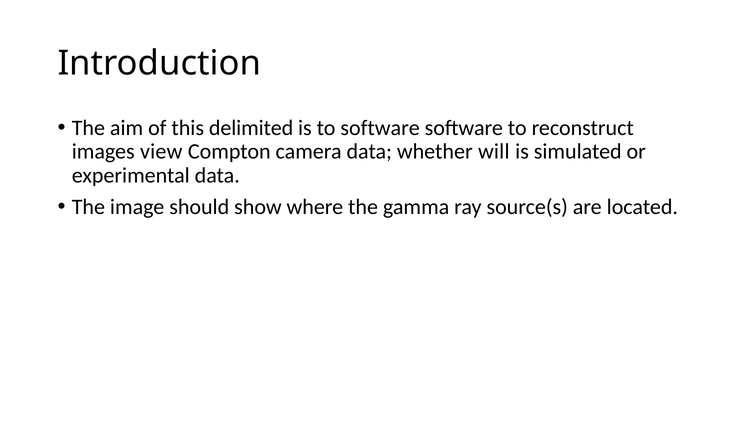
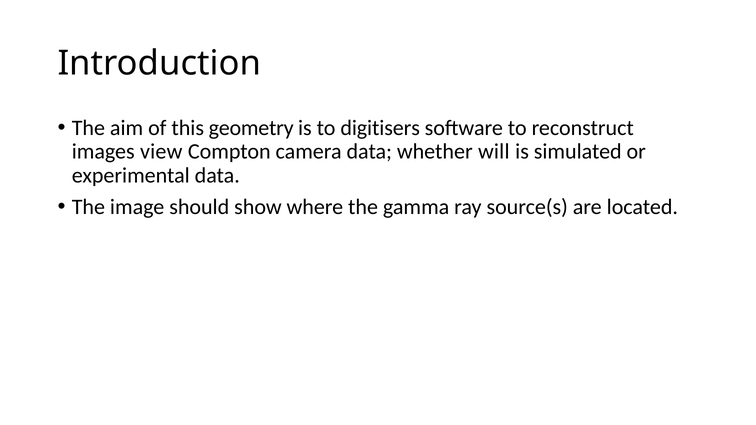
delimited: delimited -> geometry (251, 128)
to software: software -> digitisers (380, 128)
